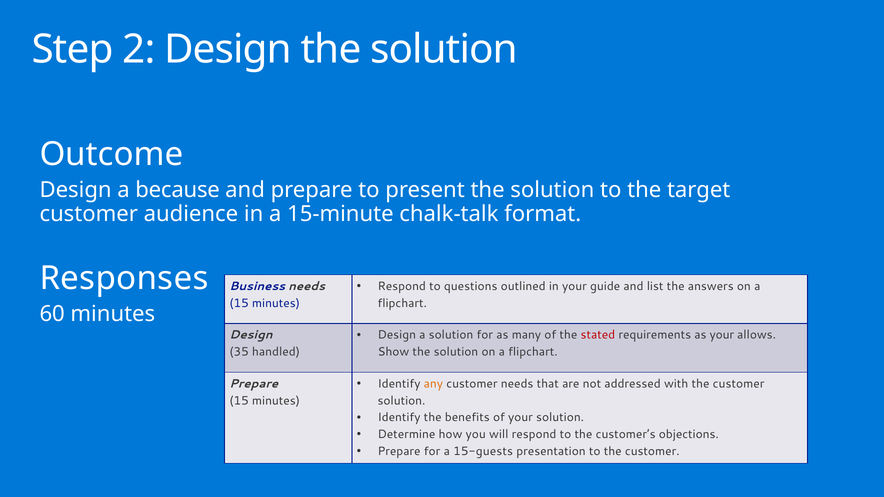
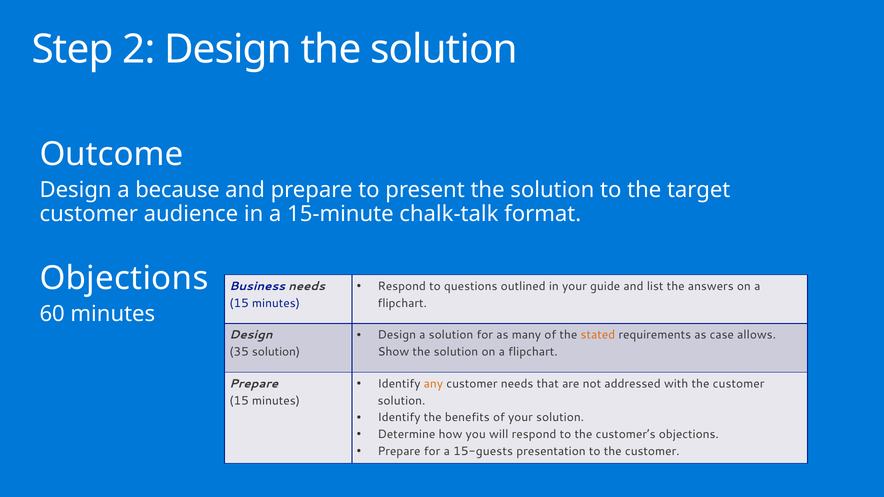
Responses: Responses -> Objections (124, 279)
stated colour: red -> orange (598, 335)
as your: your -> case (722, 335)
35 handled: handled -> solution (276, 352)
